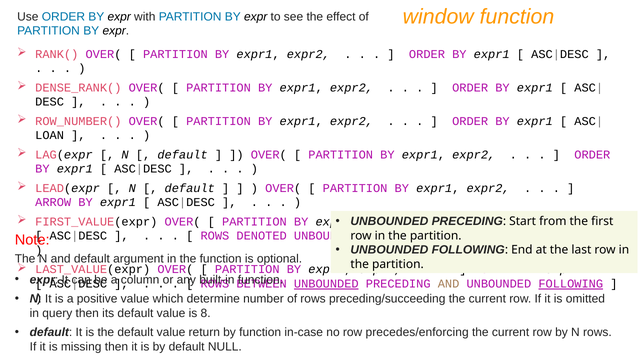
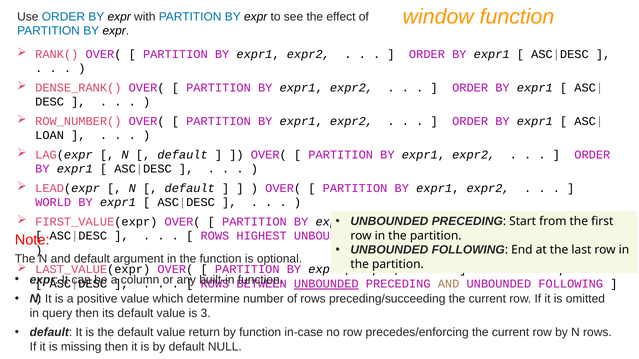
ARROW: ARROW -> WORLD (53, 203)
DENOTED: DENOTED -> HIGHEST (262, 236)
FOLLOWING underline: present -> none (571, 284)
8: 8 -> 3 (206, 313)
